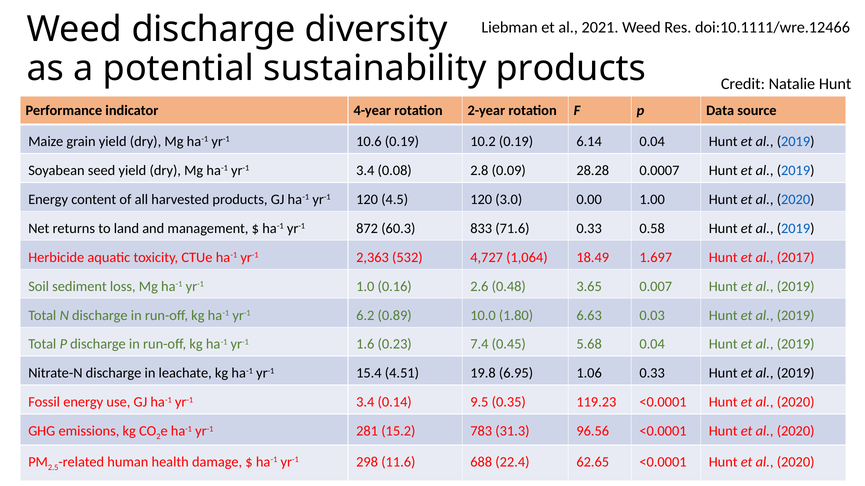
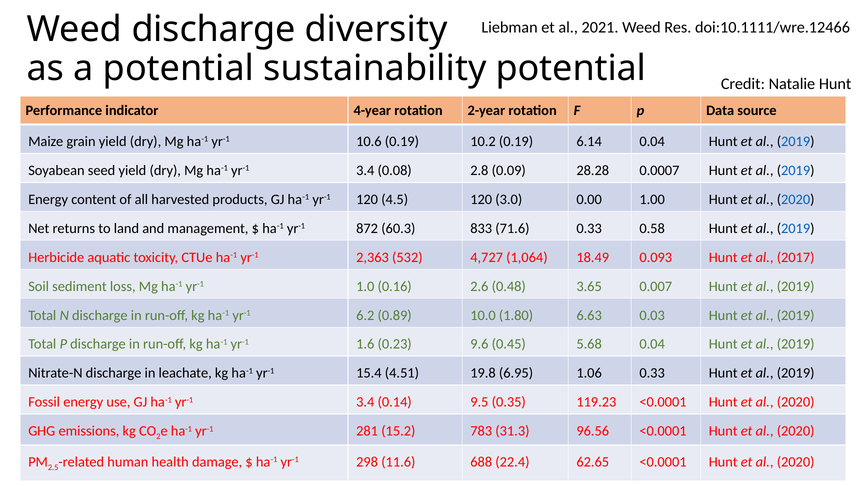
sustainability products: products -> potential (571, 68)
1.697: 1.697 -> 0.093 (656, 258)
7.4: 7.4 -> 9.6 (479, 345)
